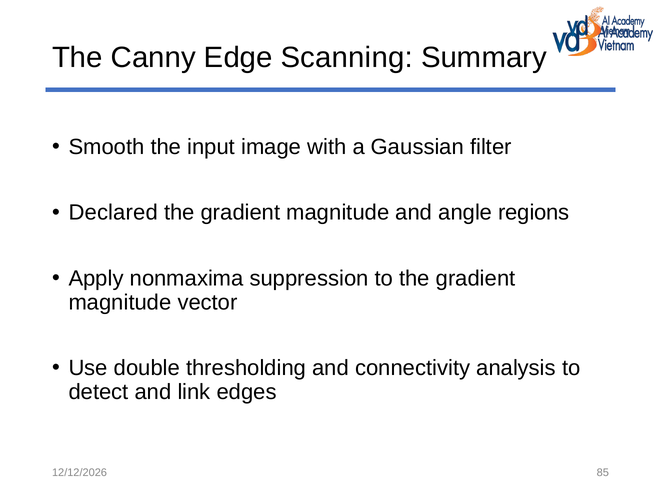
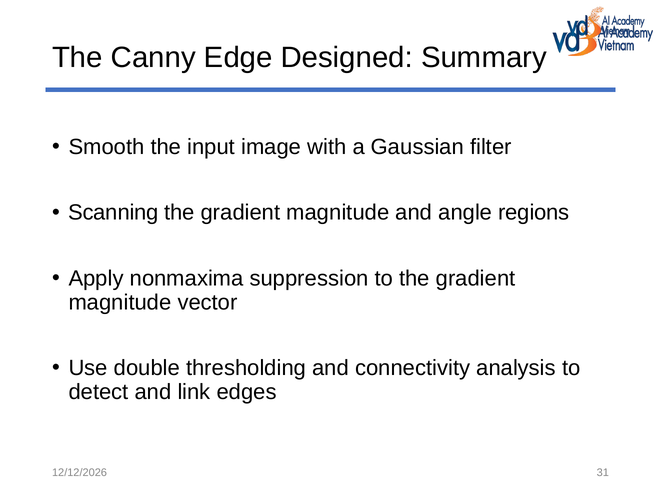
Scanning: Scanning -> Designed (347, 58)
Declared: Declared -> Scanning (113, 213)
85: 85 -> 31 (603, 473)
